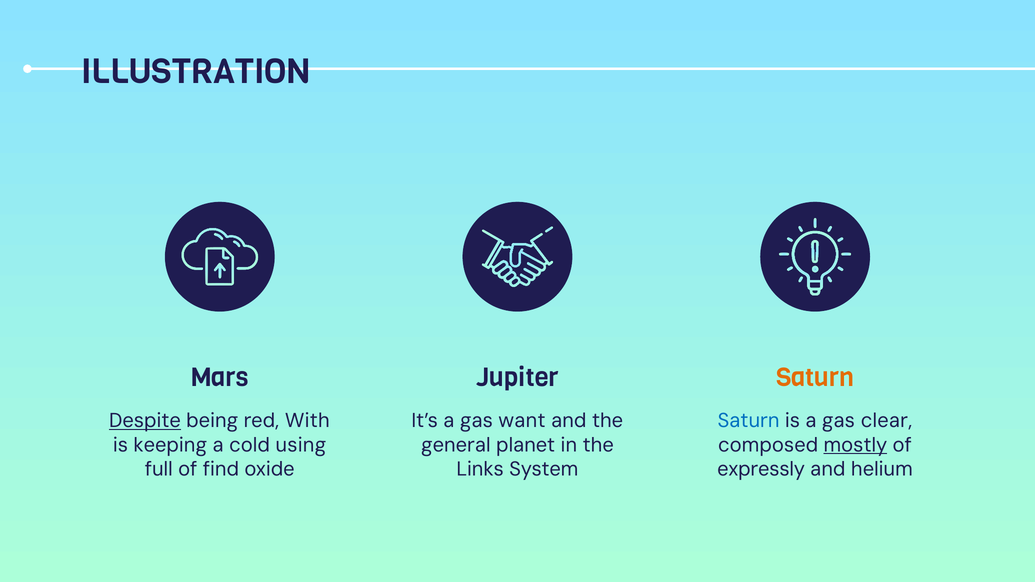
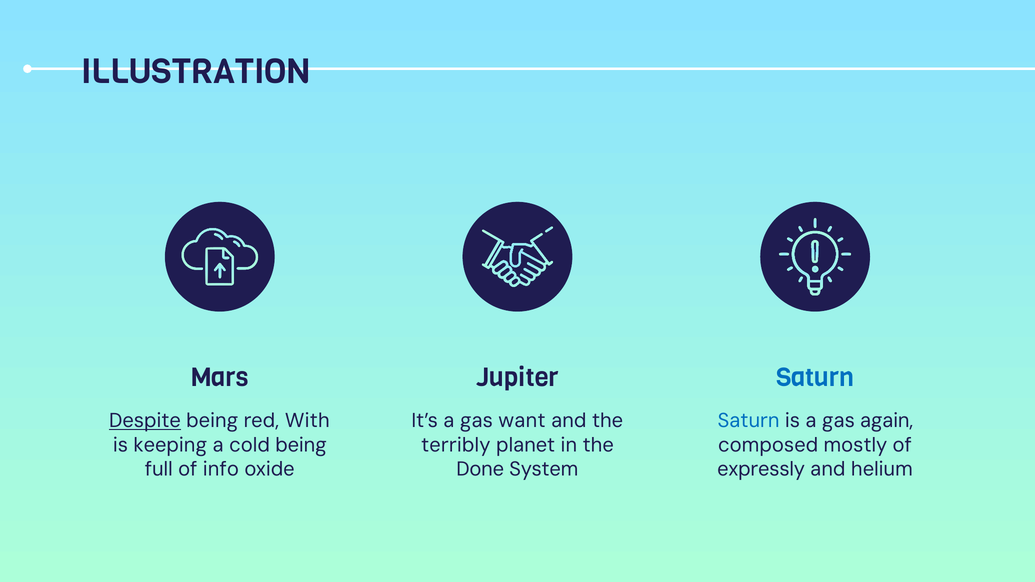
Saturn colour: orange -> blue (815, 378)
clear: clear -> again (887, 421)
cold using: using -> being (301, 445)
general: general -> terribly (456, 445)
mostly underline: present -> none (855, 445)
find: find -> info (221, 469)
Links: Links -> Done (480, 469)
